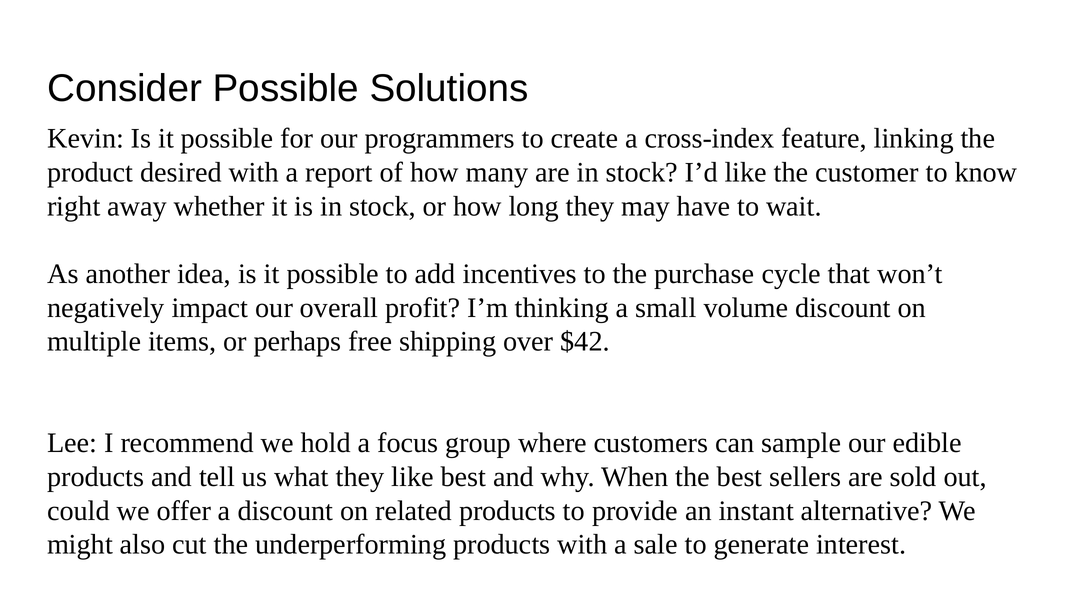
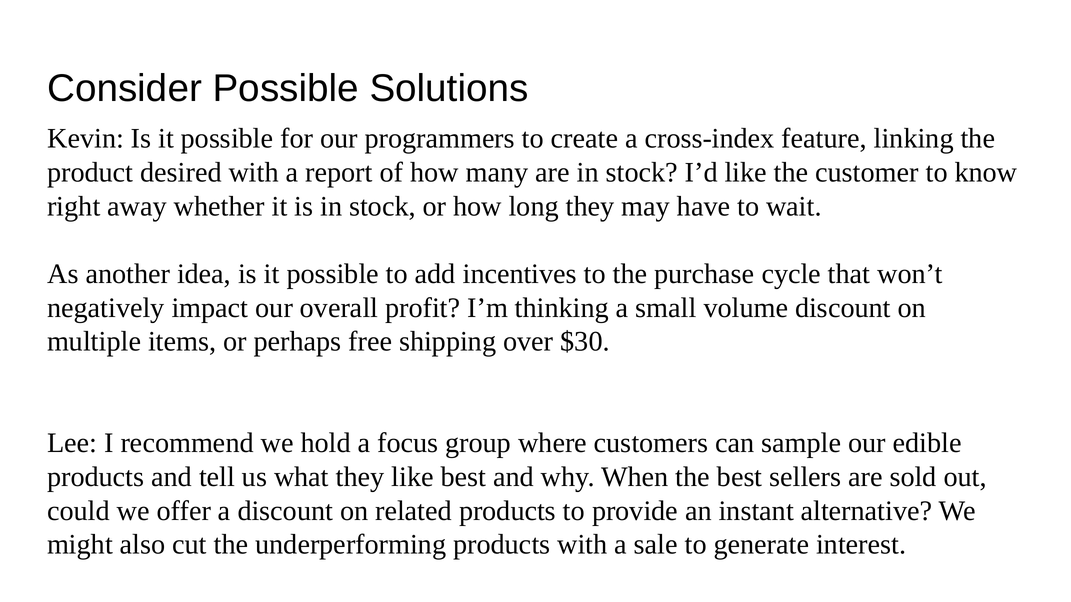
$42: $42 -> $30 (585, 342)
